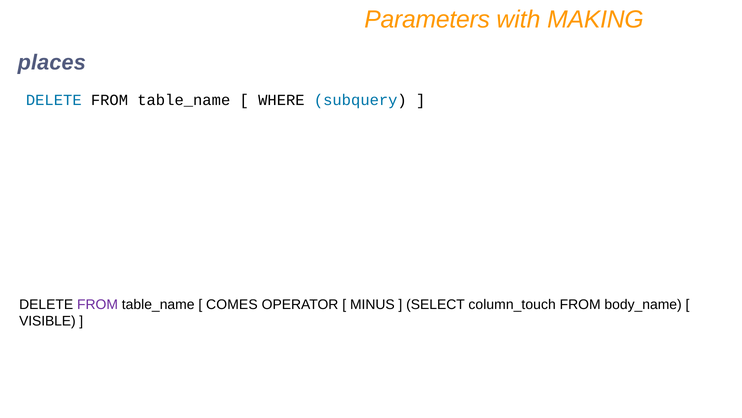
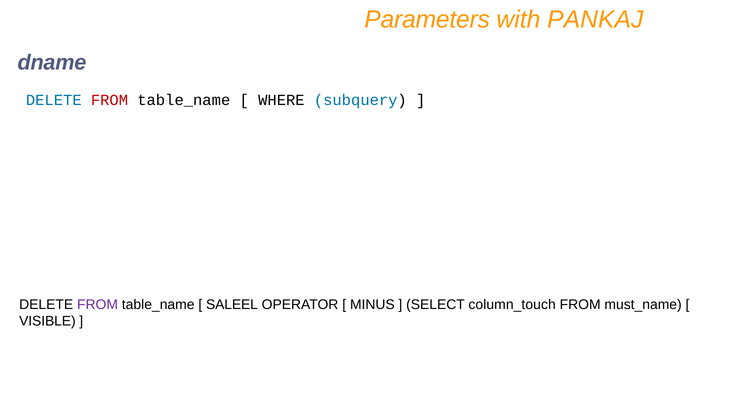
MAKING: MAKING -> PANKAJ (595, 19)
places: places -> dname (52, 63)
FROM colour: black -> red (109, 100)
COMES: COMES -> SALEEL (232, 304)
body_name: body_name -> must_name (643, 304)
